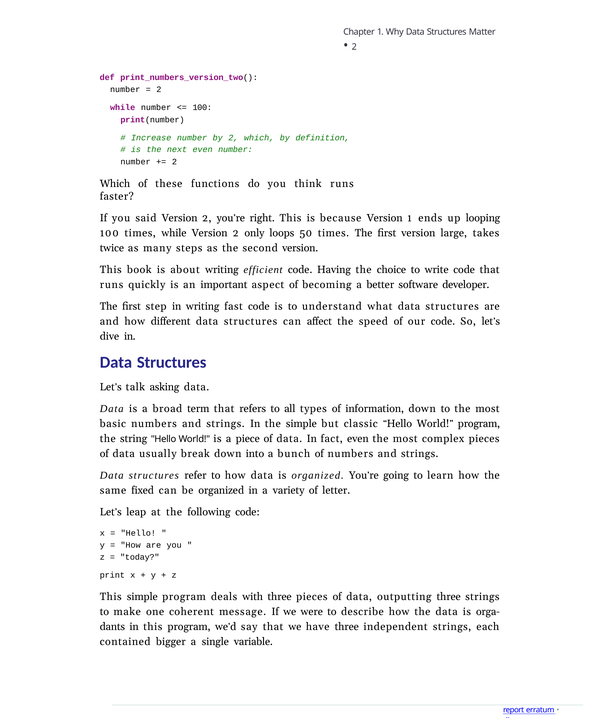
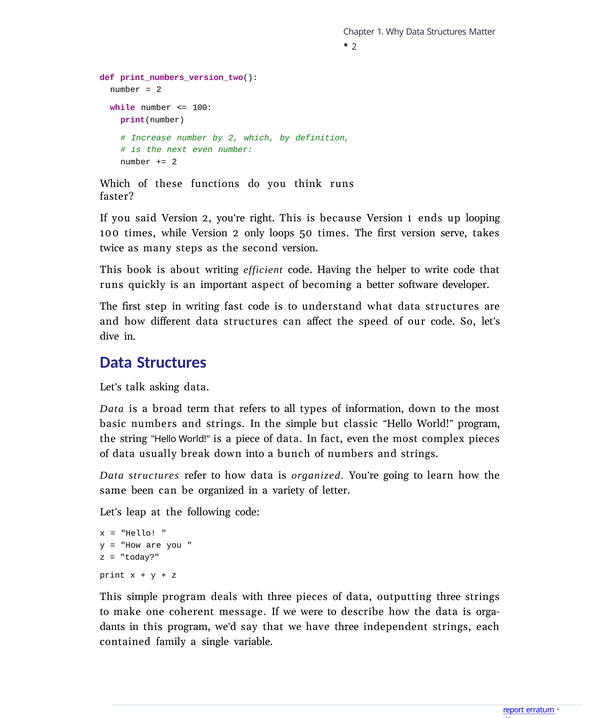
large: large -> serve (454, 233)
choice: choice -> helper (391, 270)
fixed: fixed -> been (143, 491)
bigger: bigger -> family (171, 642)
